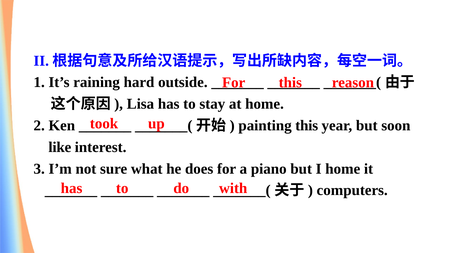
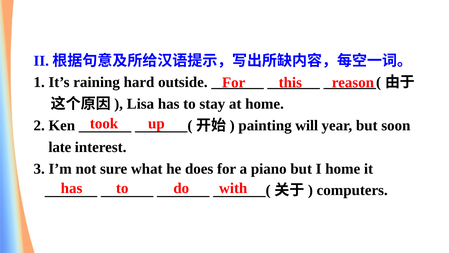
painting this: this -> will (307, 125)
like: like -> late (60, 147)
